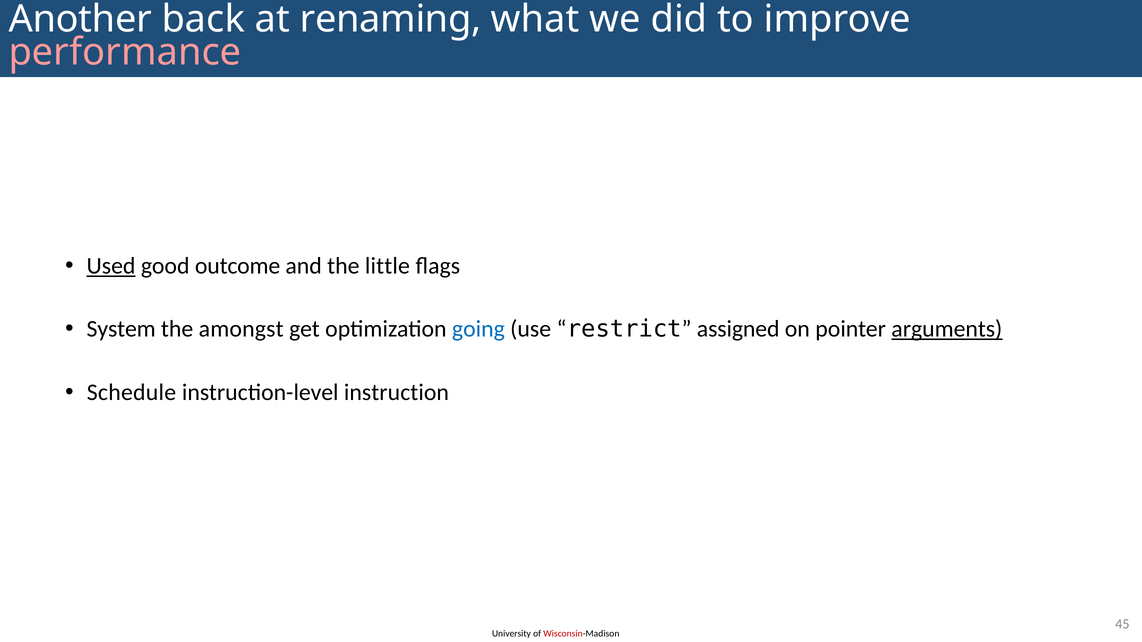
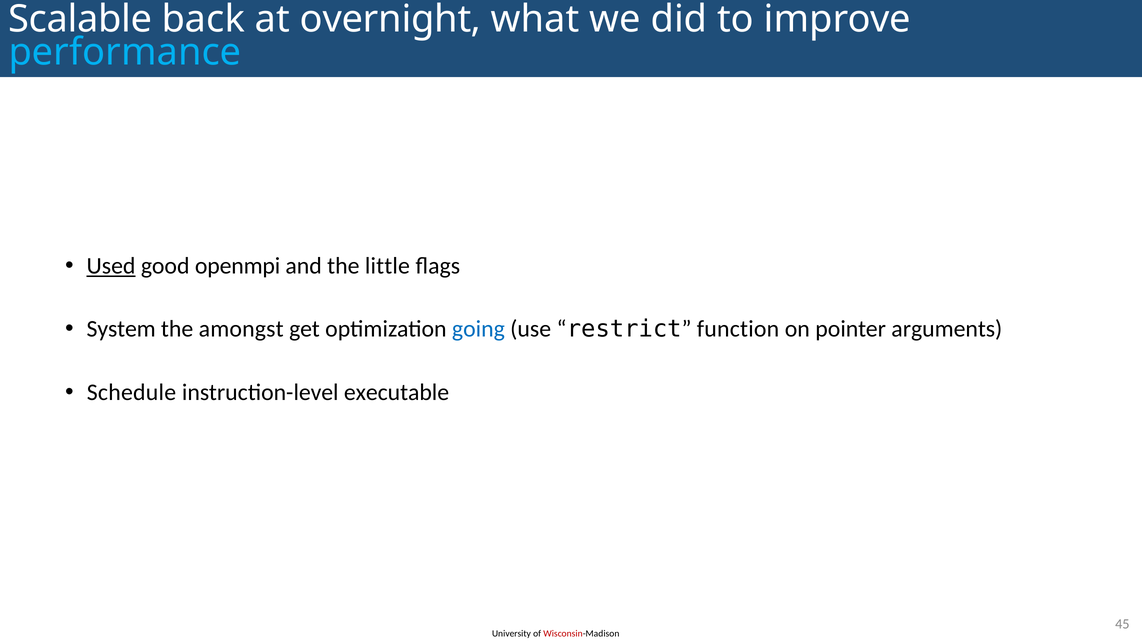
Another: Another -> Scalable (80, 19)
renaming: renaming -> overnight (391, 19)
performance colour: pink -> light blue (125, 52)
outcome: outcome -> openmpi (238, 266)
assigned: assigned -> function (738, 329)
arguments underline: present -> none (947, 329)
instruction: instruction -> executable (397, 393)
